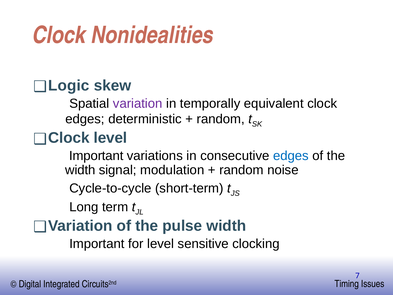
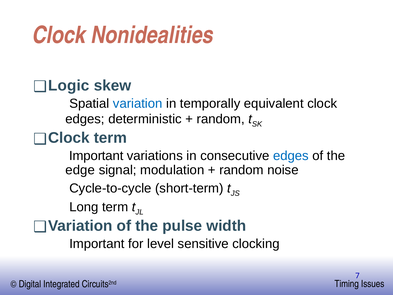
variation colour: purple -> blue (138, 103)
Clock level: level -> term (110, 138)
width: width -> edge (80, 170)
